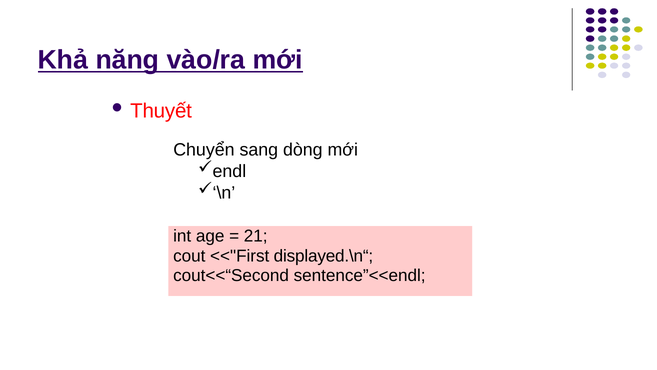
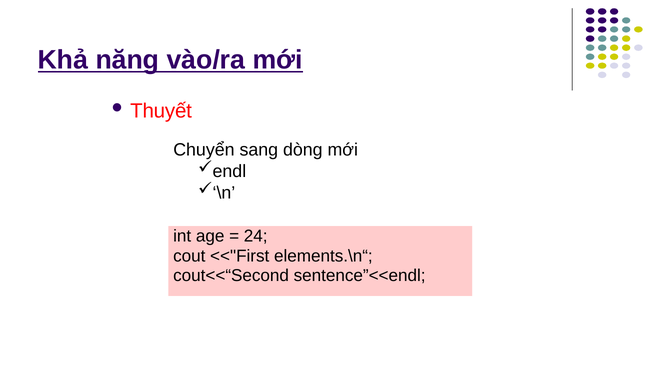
21: 21 -> 24 (256, 236)
displayed.\n“: displayed.\n“ -> elements.\n“ (323, 256)
